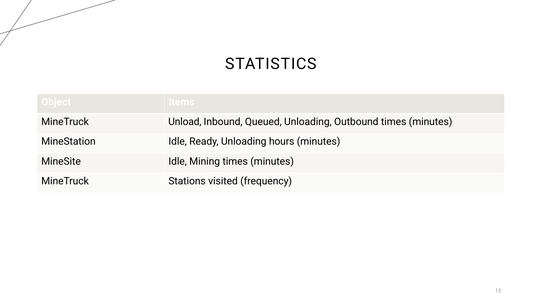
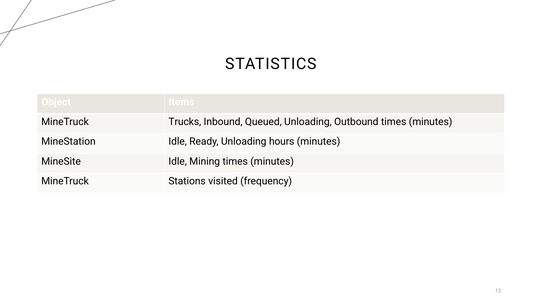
Unload: Unload -> Trucks (185, 122)
